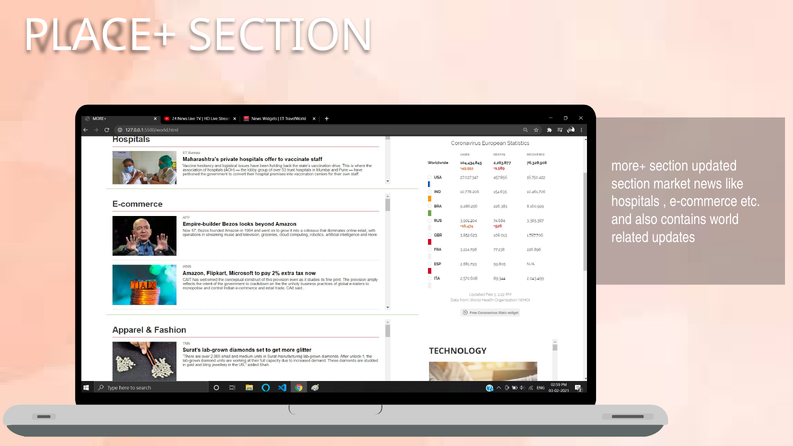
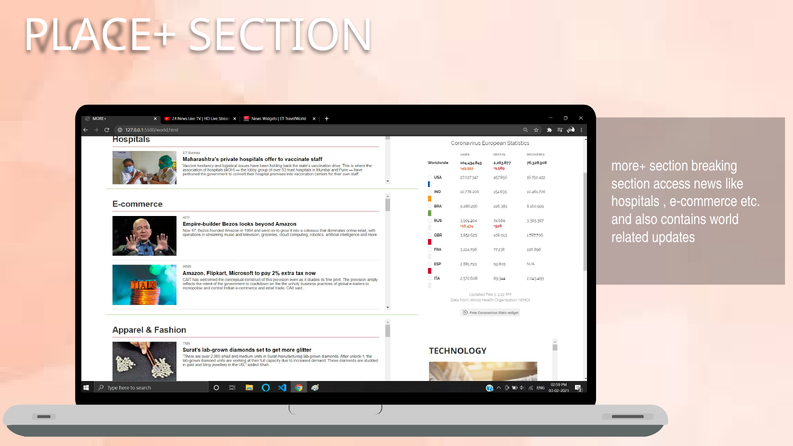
updated: updated -> breaking (714, 166)
market: market -> access (672, 184)
